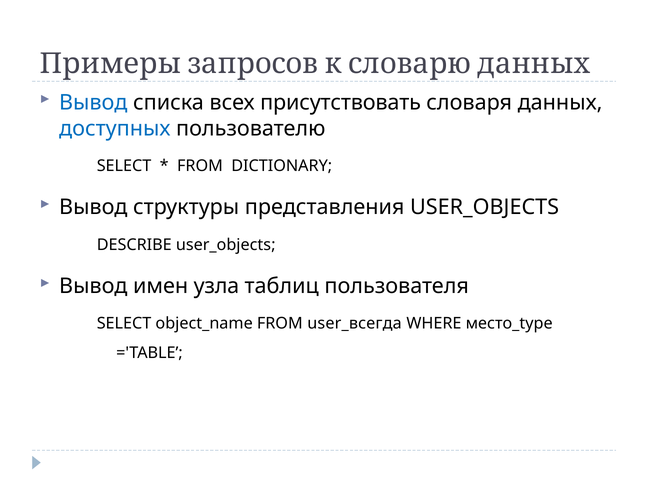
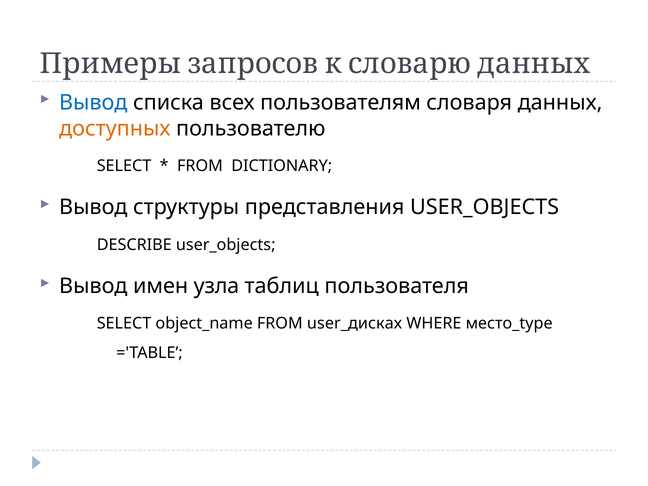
присутствовать: присутствовать -> пользователям (341, 103)
доступных colour: blue -> orange (115, 128)
user_всегда: user_всегда -> user_дисках (355, 324)
